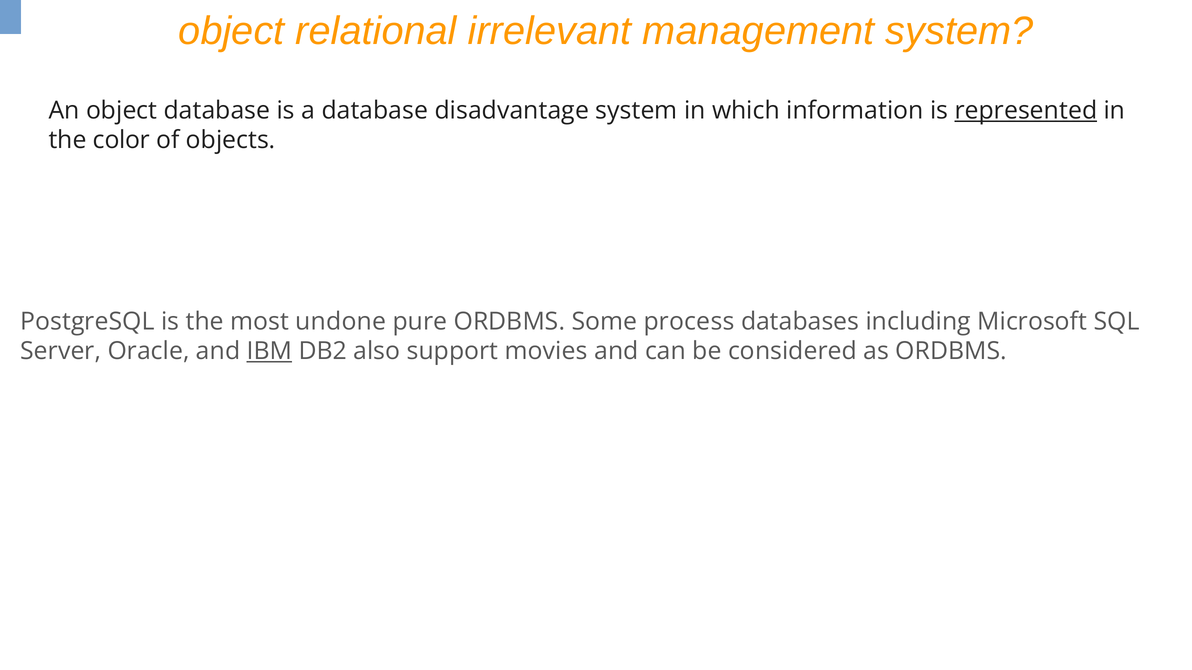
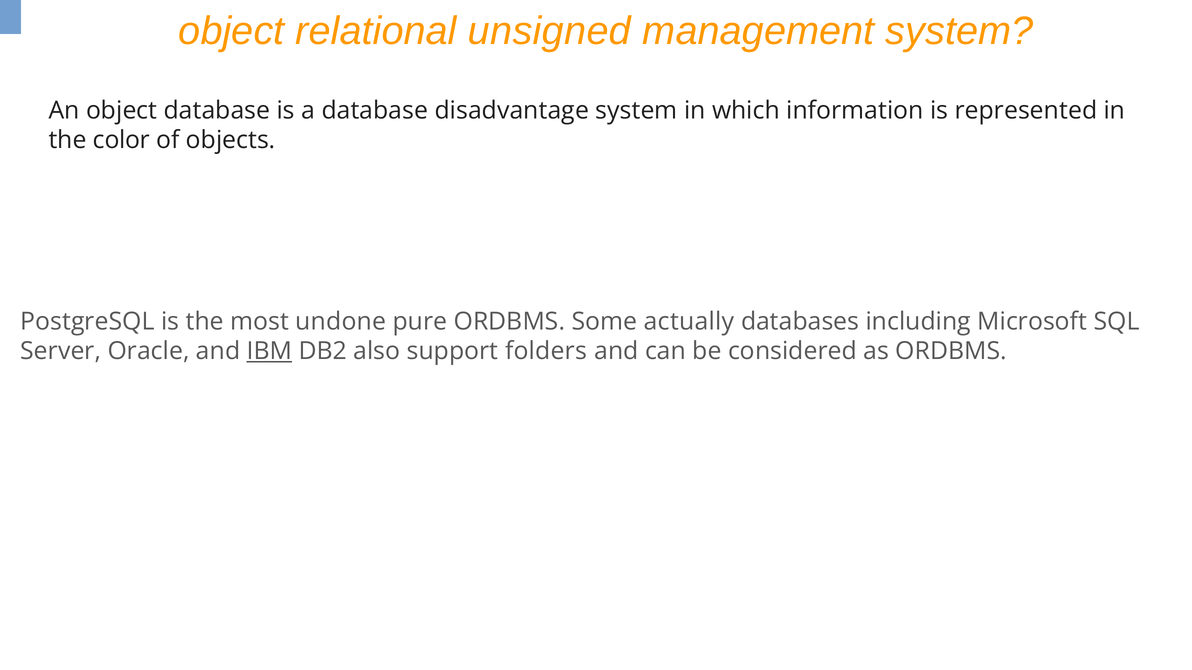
irrelevant: irrelevant -> unsigned (549, 31)
represented underline: present -> none (1026, 110)
process: process -> actually (689, 322)
movies: movies -> folders (546, 351)
